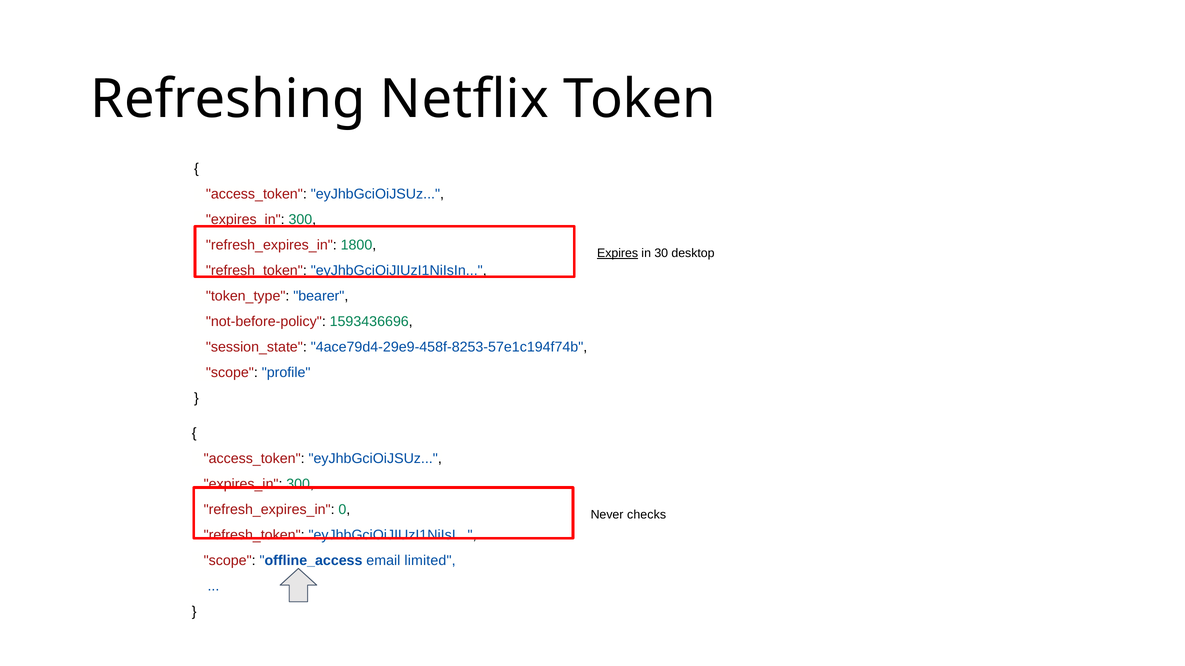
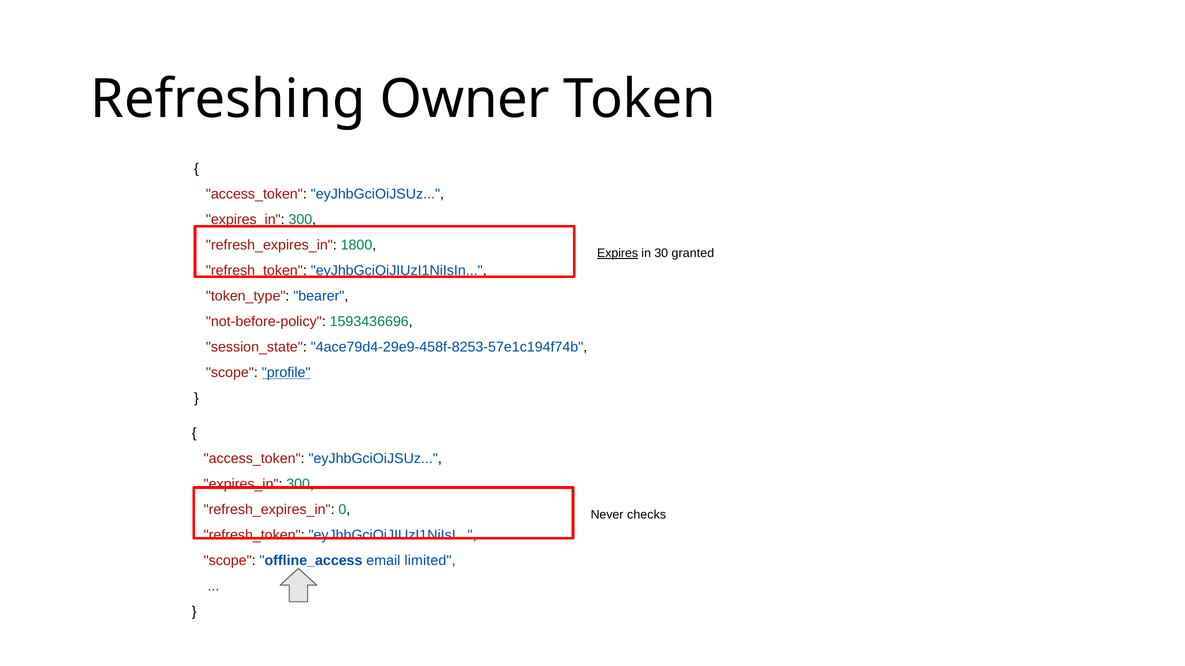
Netflix: Netflix -> Owner (465, 100)
desktop: desktop -> granted (693, 253)
profile underline: none -> present (286, 373)
